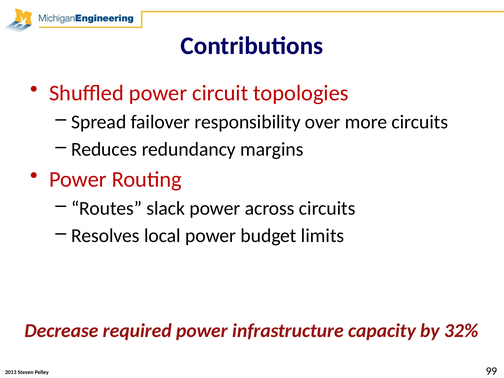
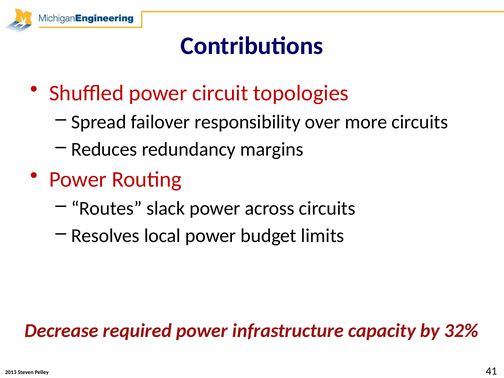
99: 99 -> 41 (491, 371)
